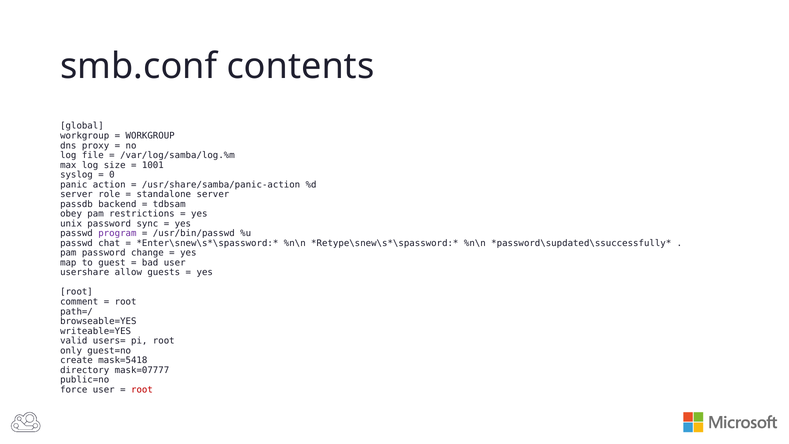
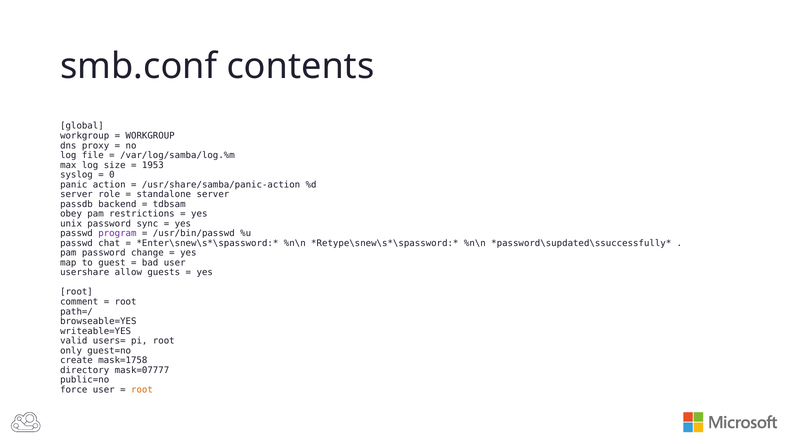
1001: 1001 -> 1953 (153, 165)
mask=5418: mask=5418 -> mask=1758 (123, 360)
root colour: red -> orange (142, 390)
